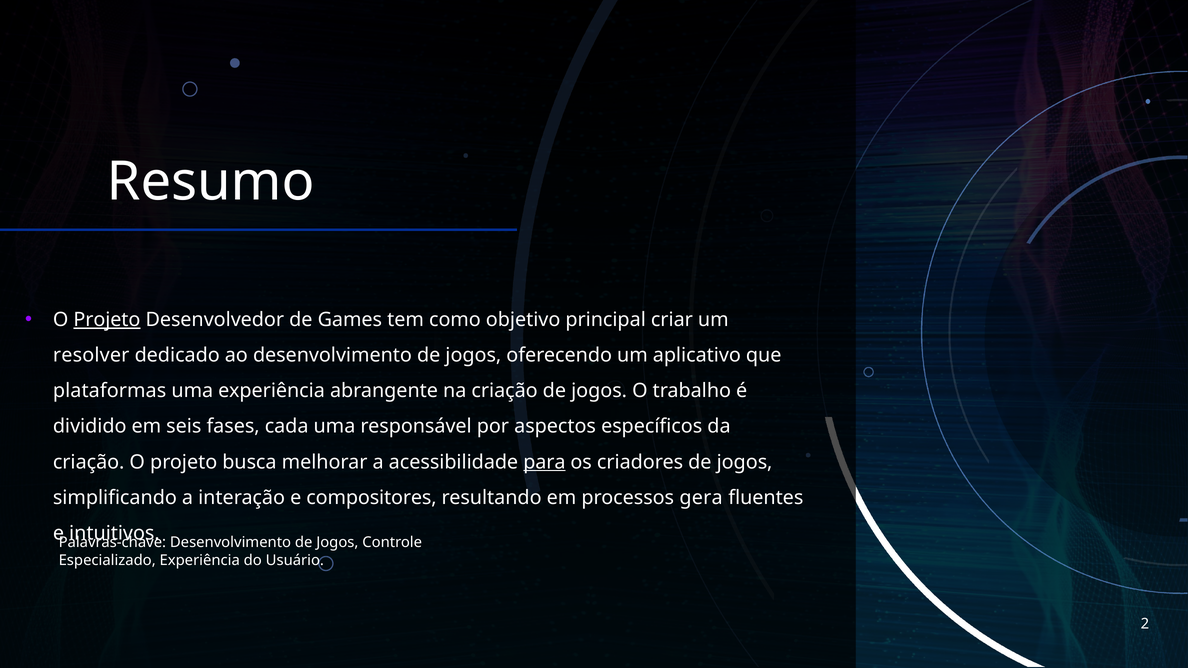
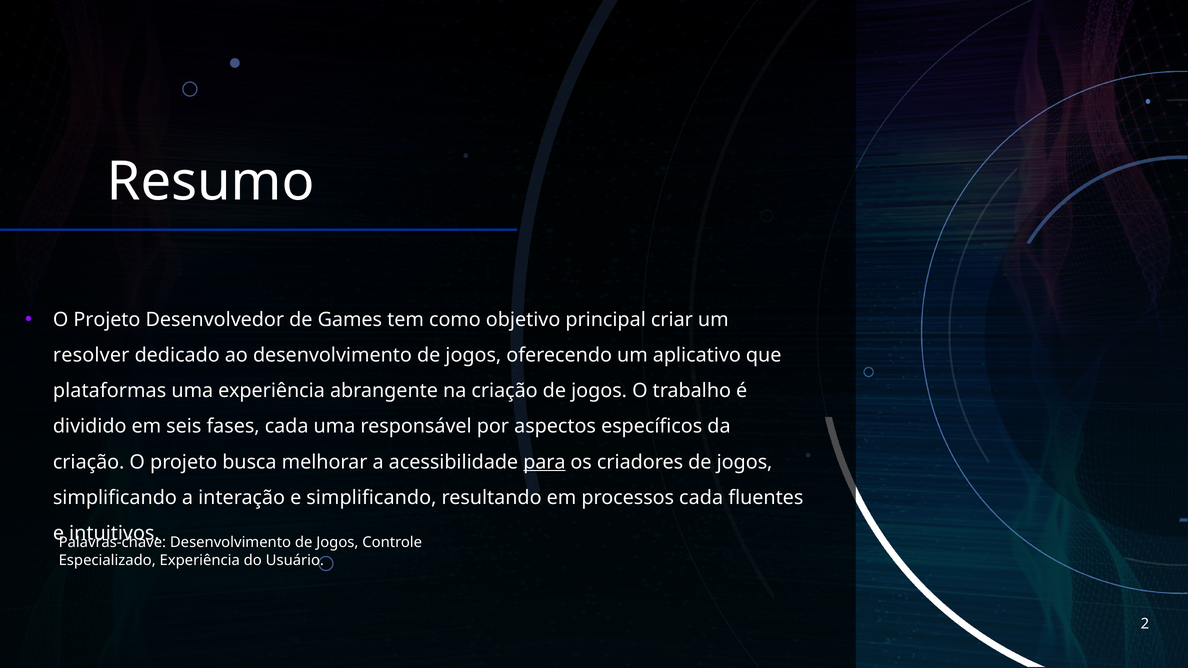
Projeto underline: present -> none (107, 320)
e compositores: compositores -> simplificando (371, 498)
processos gera: gera -> cada (701, 498)
